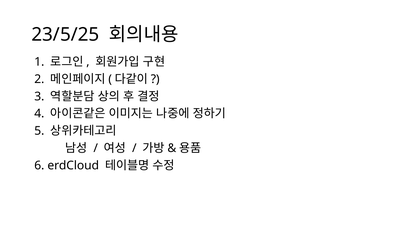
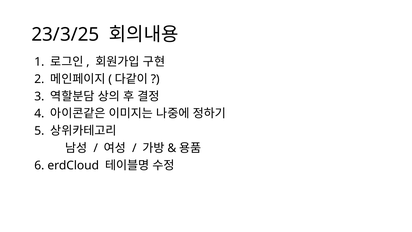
23/5/25: 23/5/25 -> 23/3/25 (65, 35)
